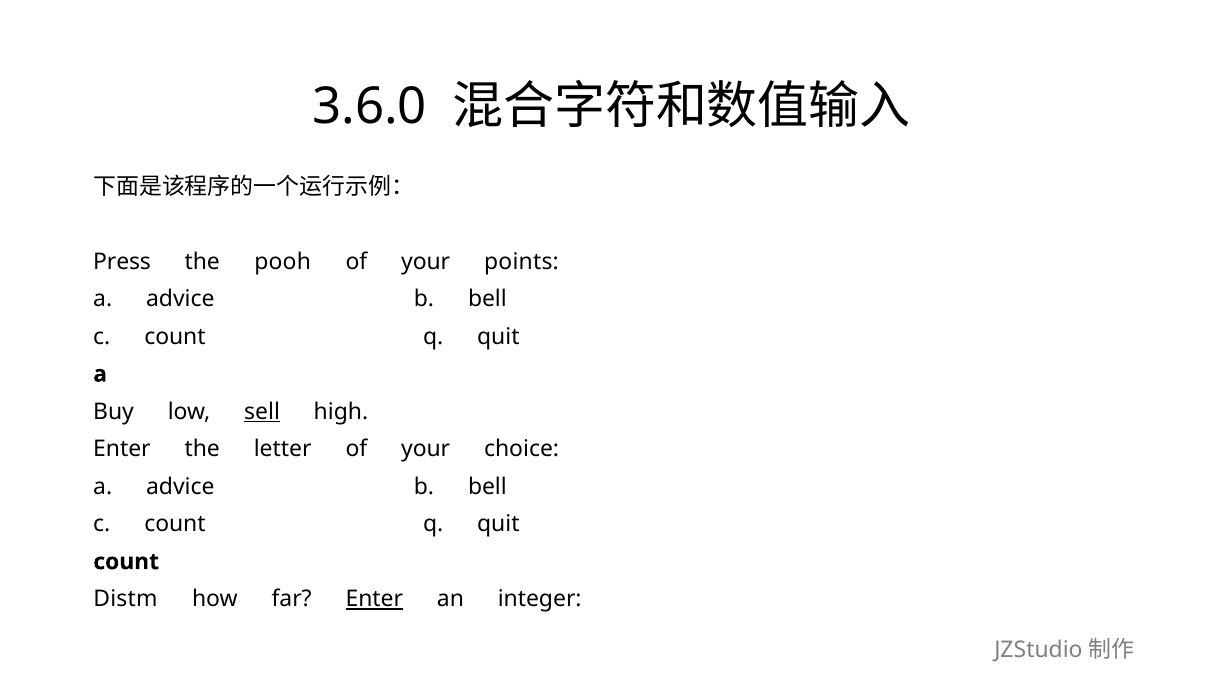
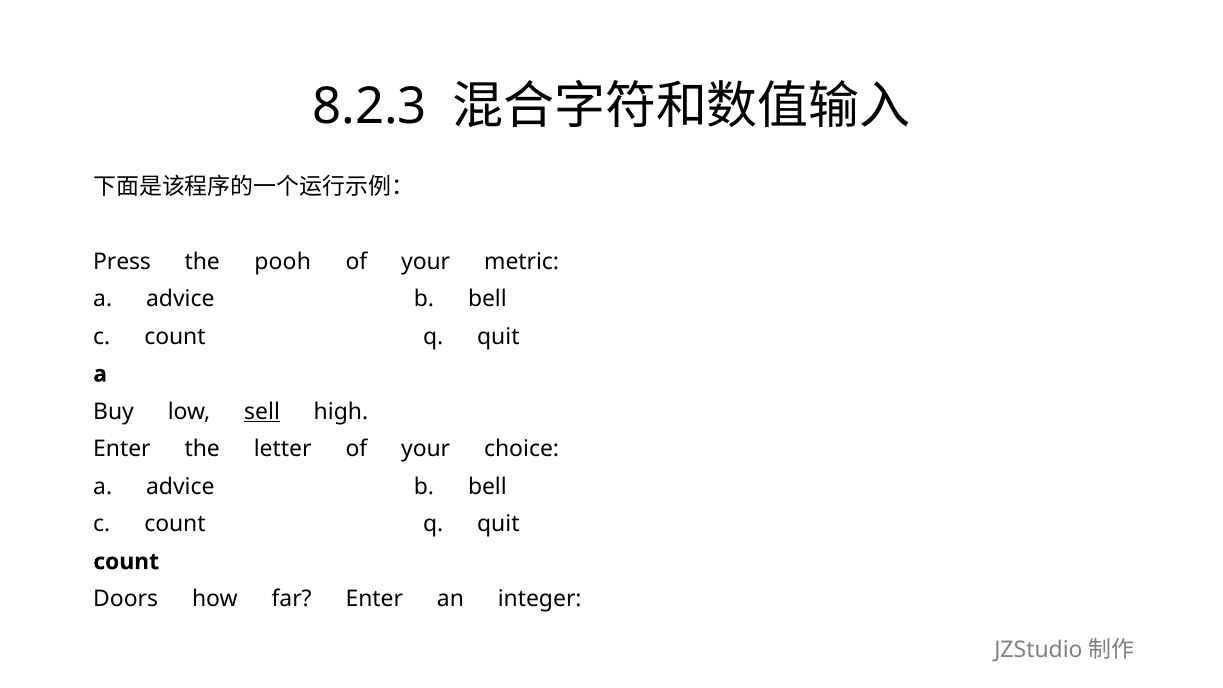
3.6.0: 3.6.0 -> 8.2.3 (370, 107)
points: points -> metric (522, 261)
Distm: Distm -> Doors (126, 599)
Enter underline: present -> none (374, 599)
